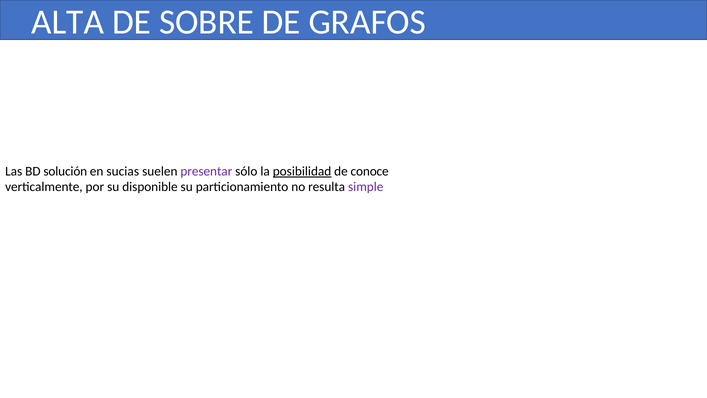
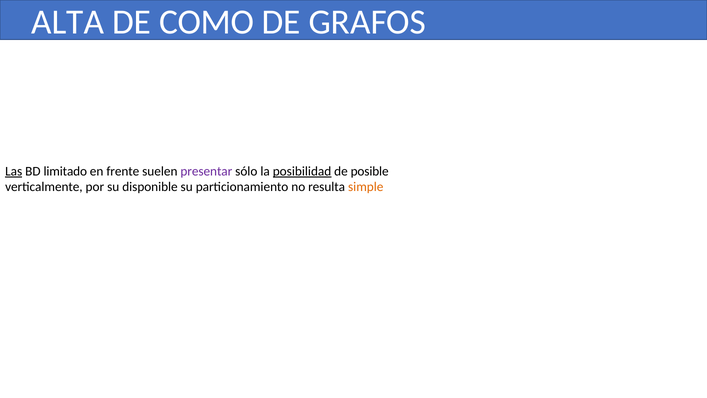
SOBRE: SOBRE -> COMO (207, 22)
Las underline: none -> present (14, 171)
solución: solución -> limitado (65, 171)
sucias: sucias -> frente (123, 171)
conoce: conoce -> posible (370, 171)
simple colour: purple -> orange (366, 187)
